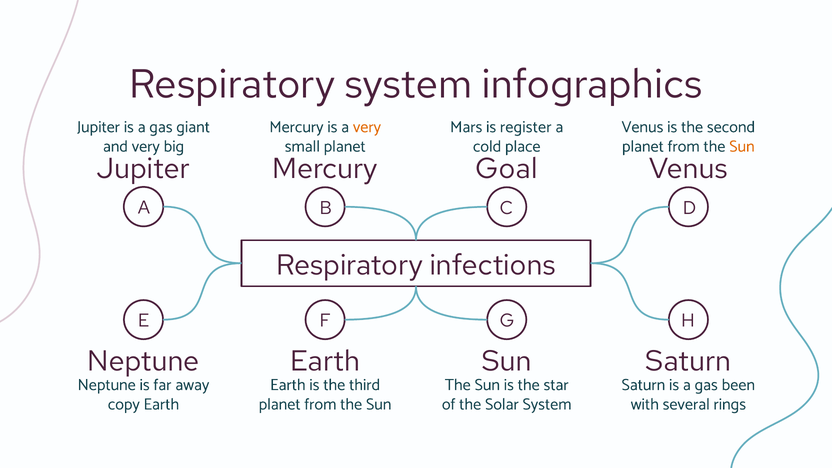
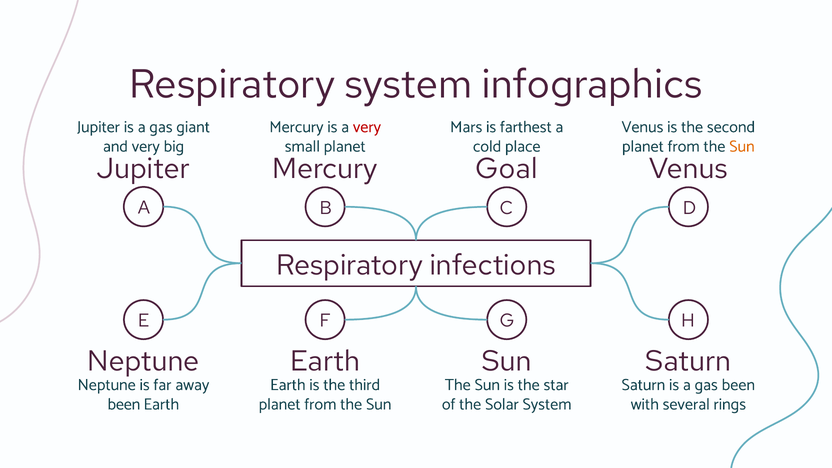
very colour: orange -> red (367, 127)
register: register -> farthest (526, 127)
copy: copy -> been (124, 404)
